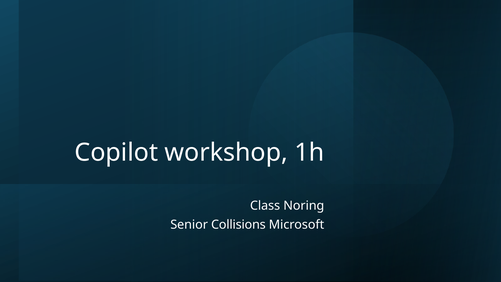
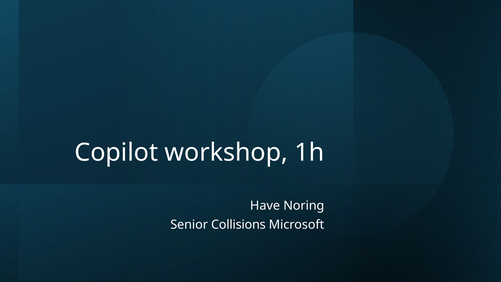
Class: Class -> Have (265, 206)
